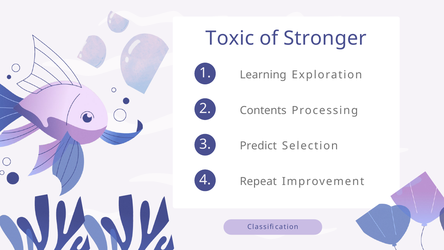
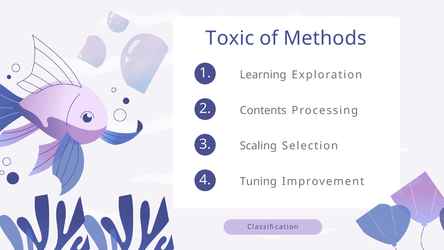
Stronger: Stronger -> Methods (325, 38)
Predict: Predict -> Scaling (258, 146)
Repeat: Repeat -> Tuning (258, 181)
